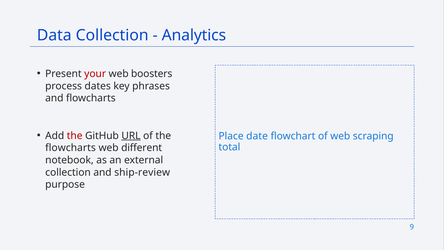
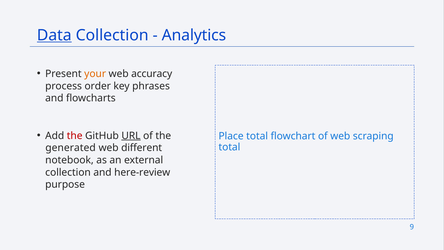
Data underline: none -> present (54, 35)
your colour: red -> orange (95, 74)
boosters: boosters -> accuracy (152, 74)
dates: dates -> order (98, 86)
Place date: date -> total (257, 136)
flowcharts: flowcharts -> generated (71, 148)
ship-review: ship-review -> here-review (142, 172)
